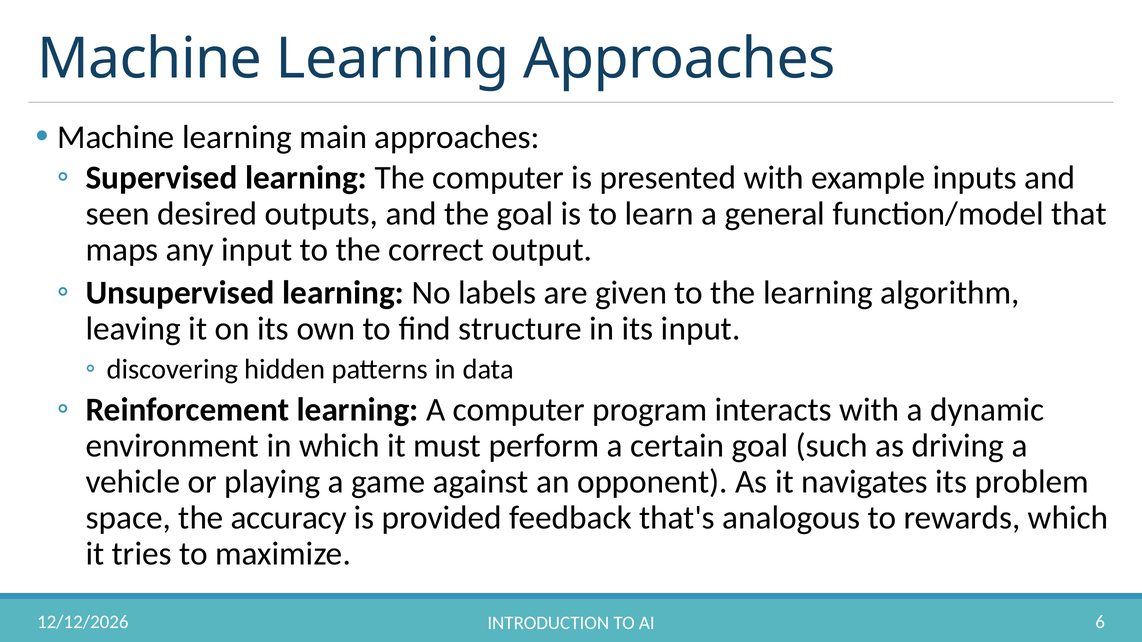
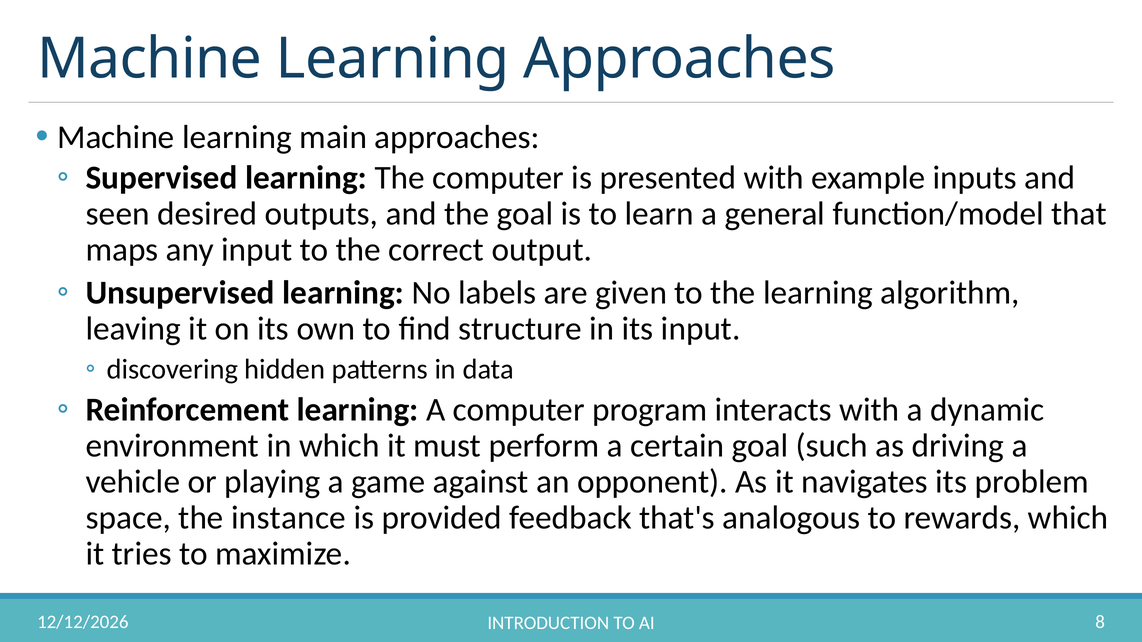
accuracy: accuracy -> instance (288, 518)
6: 6 -> 8 (1100, 622)
